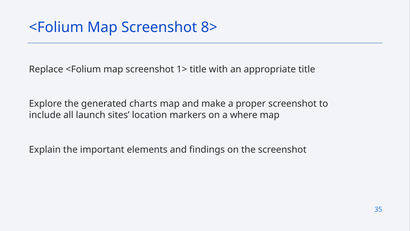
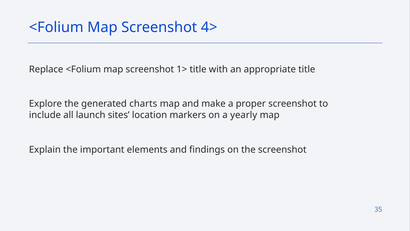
8>: 8> -> 4> (209, 27)
where: where -> yearly (244, 115)
